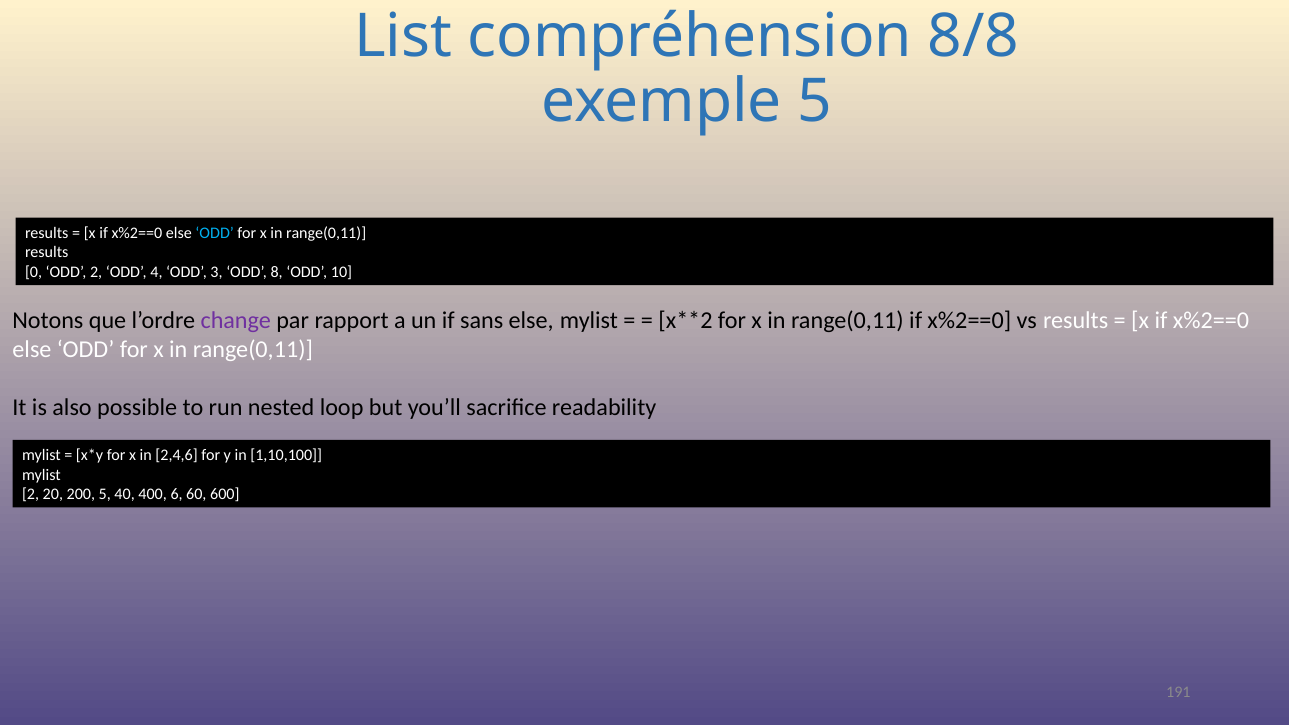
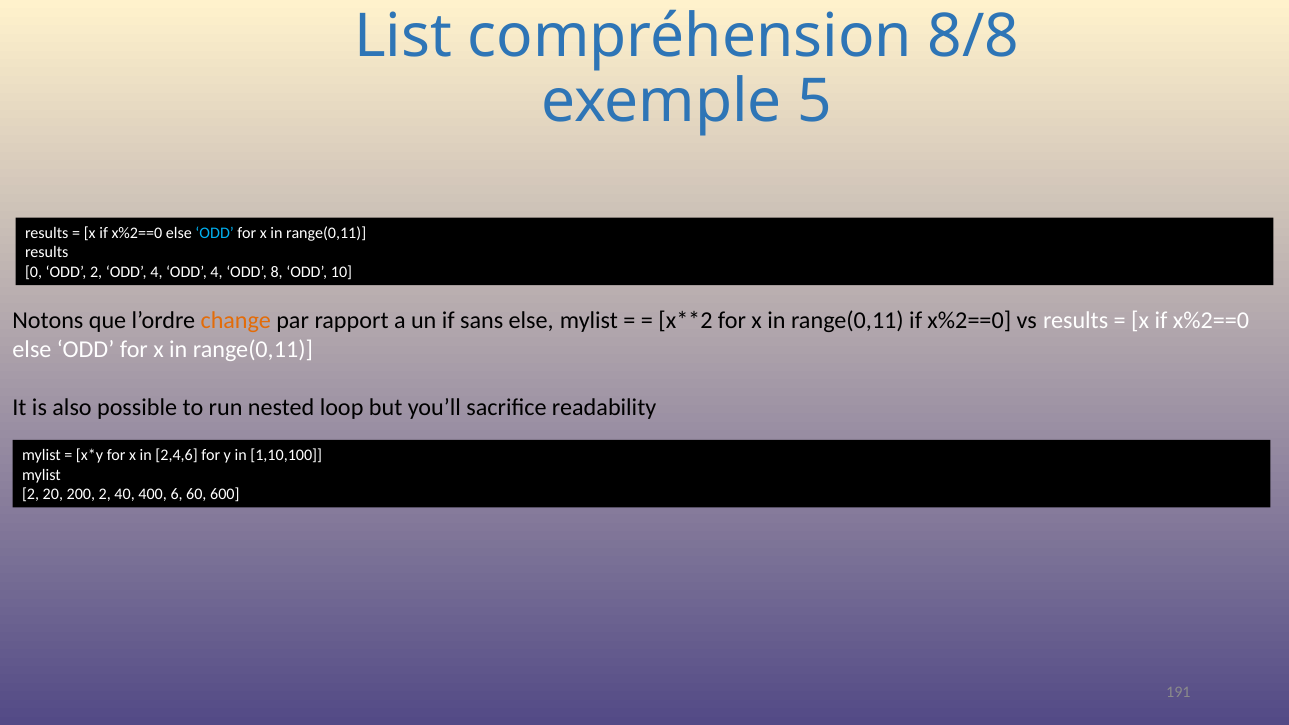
4 ODD 3: 3 -> 4 (217, 272)
change colour: purple -> orange (236, 320)
200 5: 5 -> 2 (105, 494)
